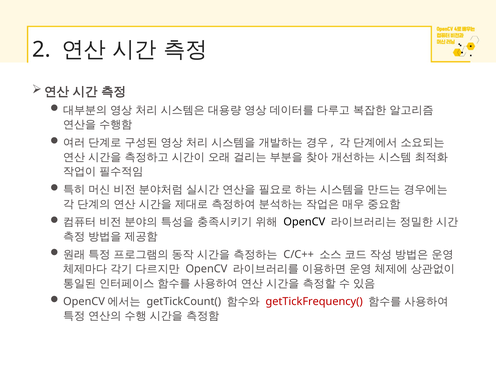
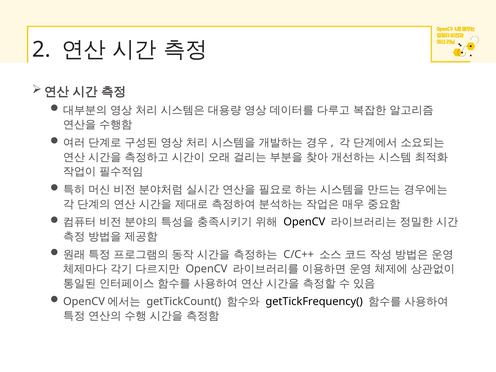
getTickFrequency( colour: red -> black (314, 301)
